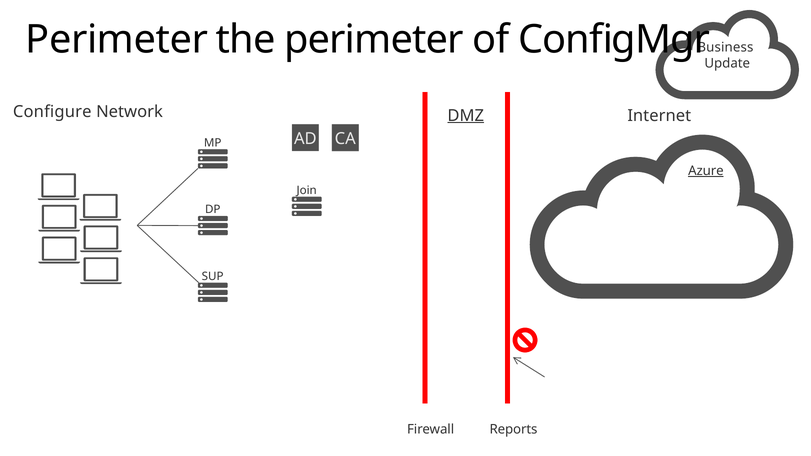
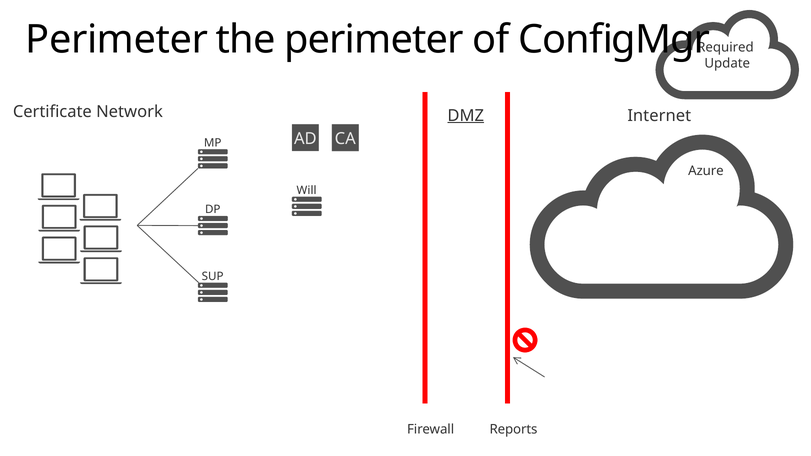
Business: Business -> Required (725, 48)
Configure: Configure -> Certificate (52, 112)
Azure underline: present -> none (706, 171)
Join: Join -> Will (307, 190)
